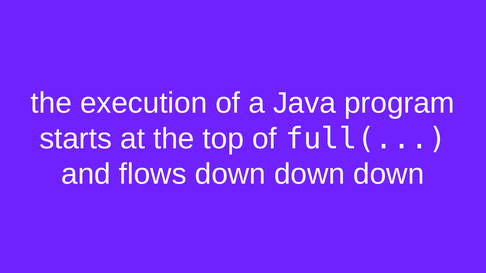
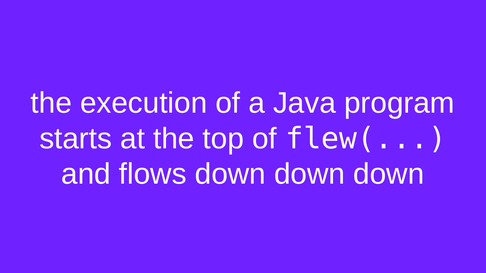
full(: full( -> flew( (366, 139)
